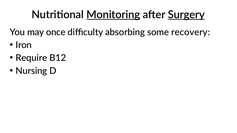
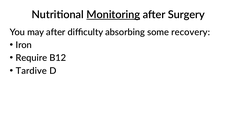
Surgery underline: present -> none (186, 15)
may once: once -> after (56, 32)
Nursing: Nursing -> Tardive (31, 71)
